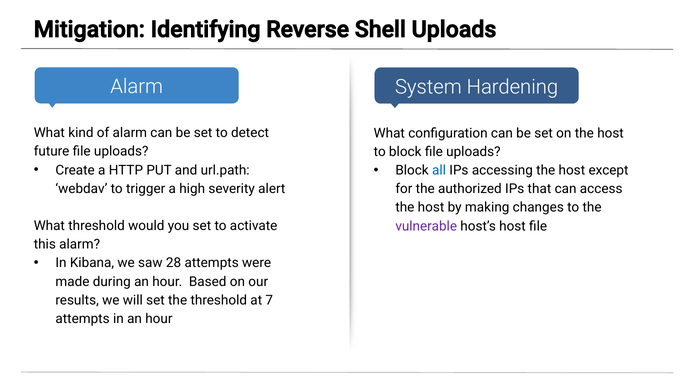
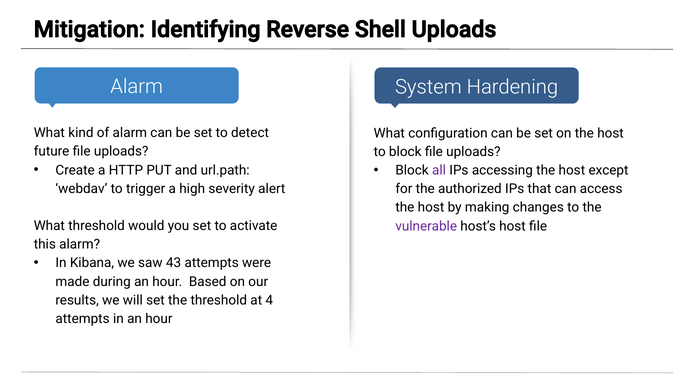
all colour: blue -> purple (439, 170)
28: 28 -> 43 (174, 263)
7: 7 -> 4 (269, 301)
